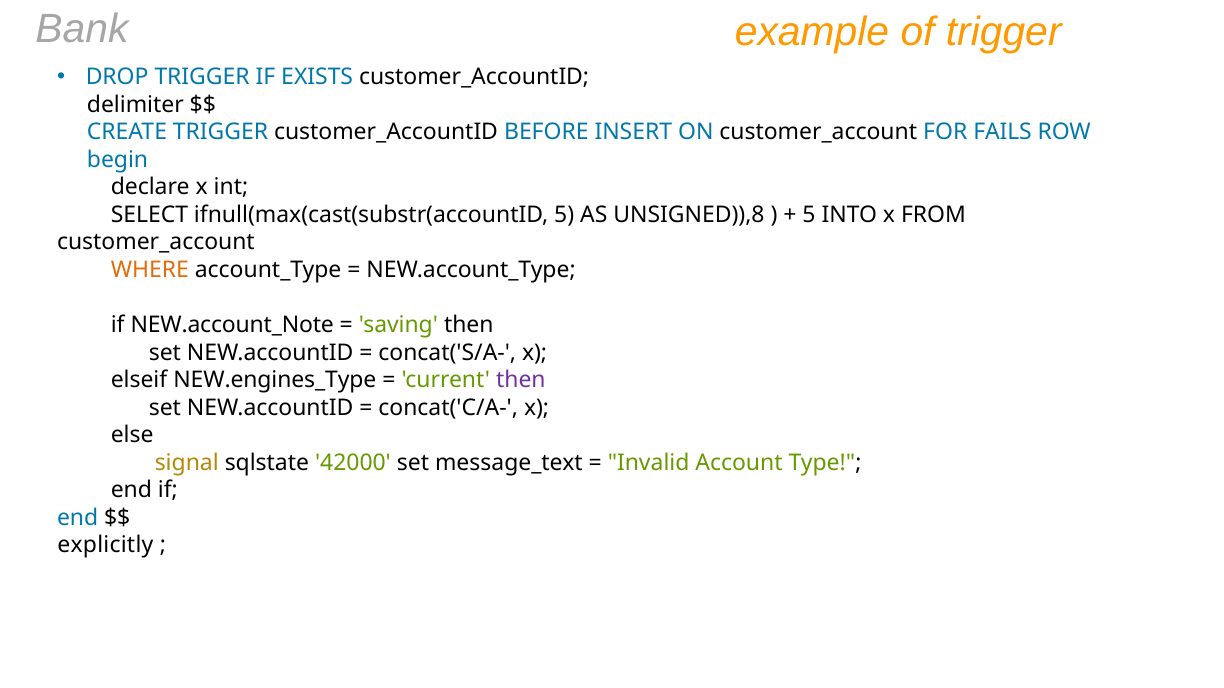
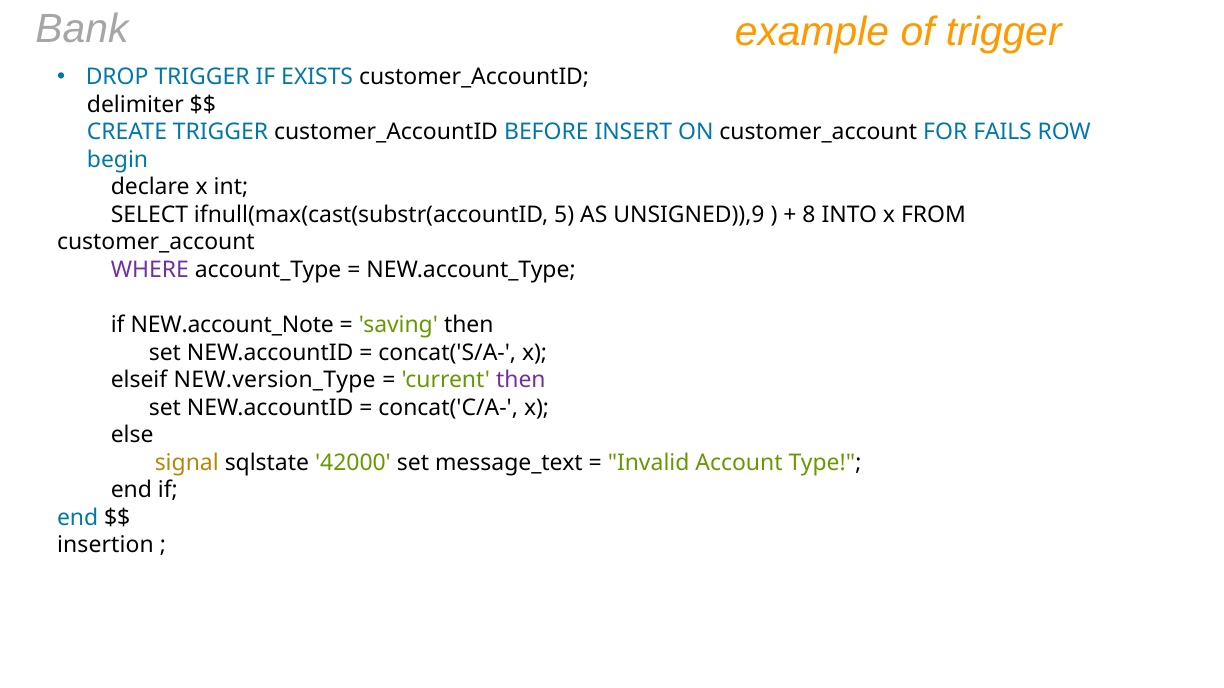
UNSIGNED)),8: UNSIGNED)),8 -> UNSIGNED)),9 (689, 215)
5: 5 -> 8 (809, 215)
WHERE colour: orange -> purple (150, 270)
NEW.engines_Type: NEW.engines_Type -> NEW.version_Type (275, 380)
explicitly: explicitly -> insertion (105, 545)
